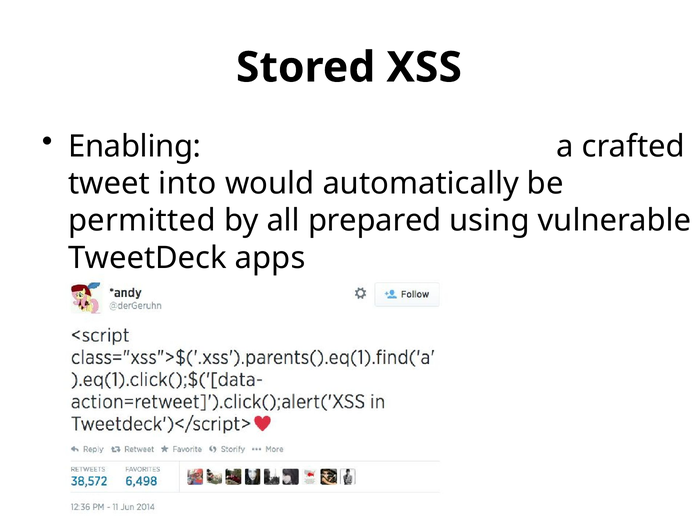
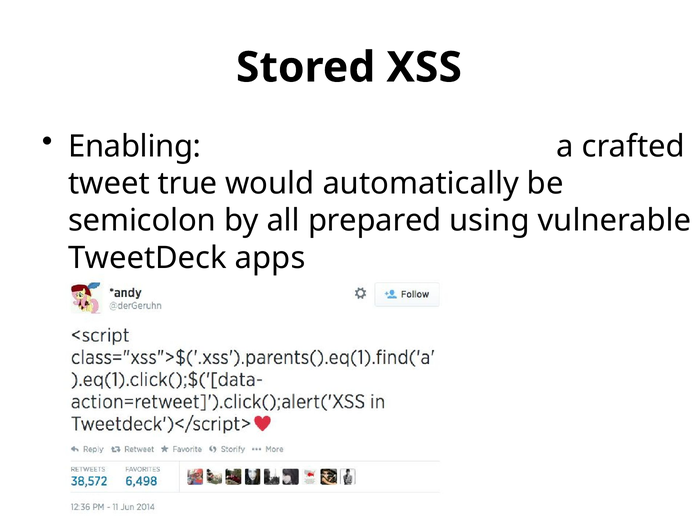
into: into -> true (188, 184)
permitted: permitted -> semicolon (142, 221)
